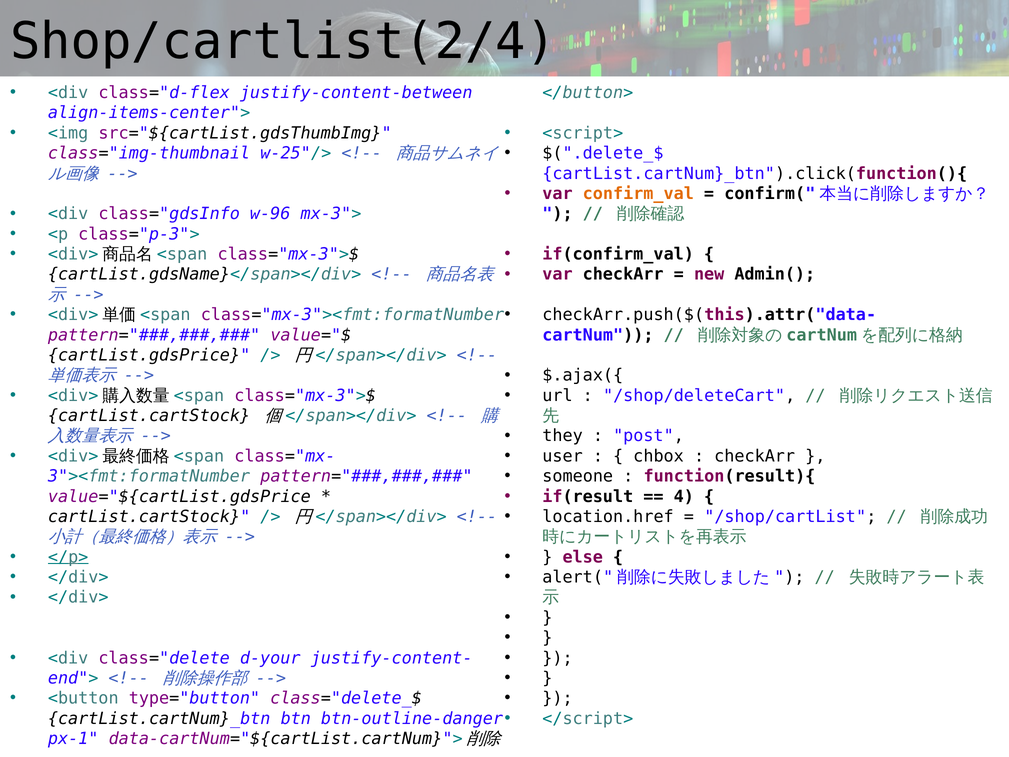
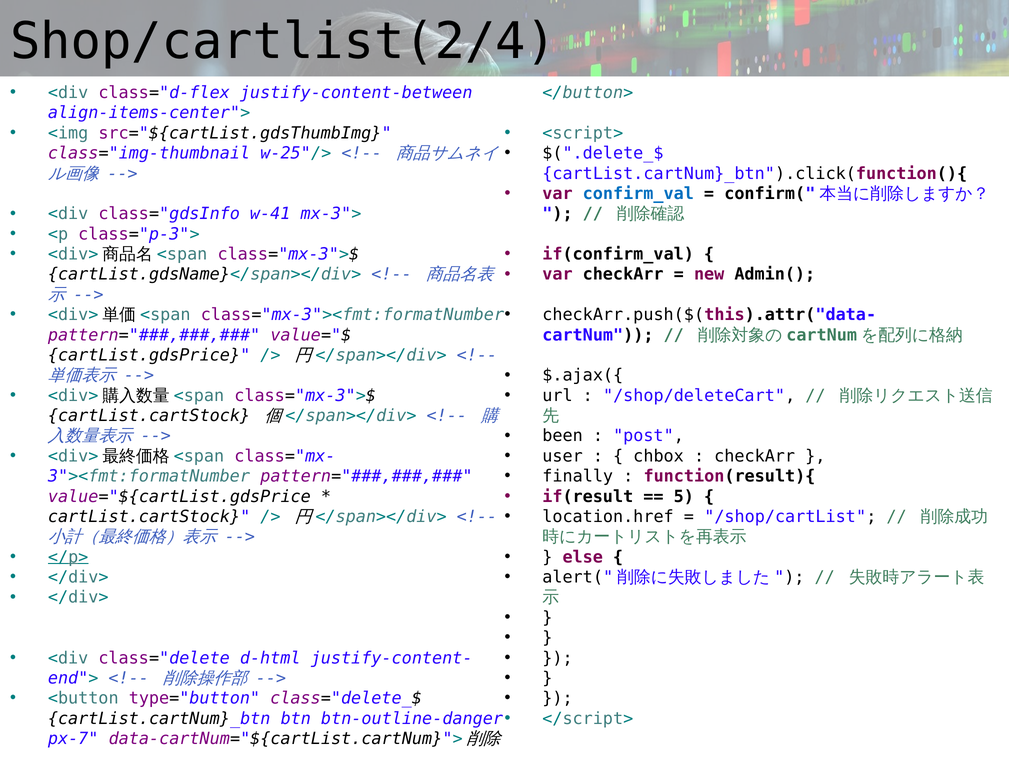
confirm_val colour: orange -> blue (638, 194)
w-96: w-96 -> w-41 (270, 214)
they: they -> been (563, 436)
someone: someone -> finally (578, 476)
4: 4 -> 5 (684, 496)
d-your: d-your -> d-html (270, 658)
px-1: px-1 -> px-7 (73, 738)
